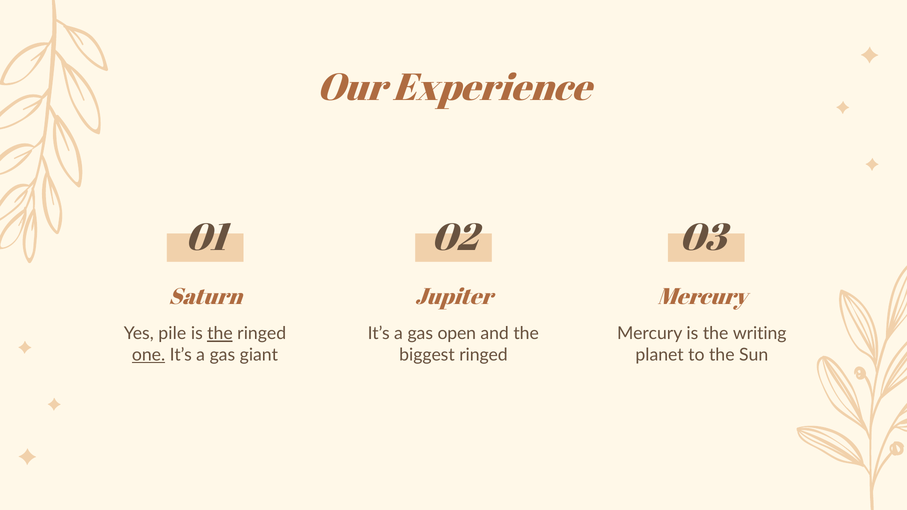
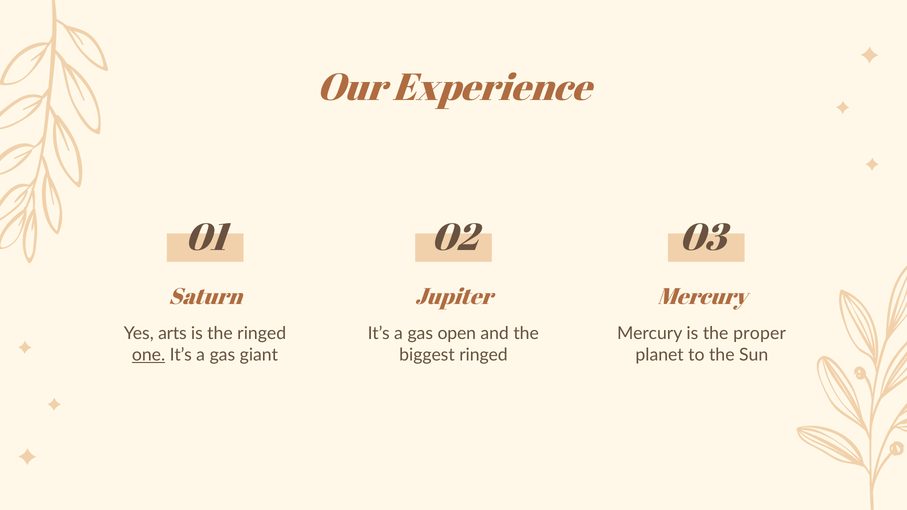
pile: pile -> arts (172, 334)
the underline: present -> none (220, 334)
writing: writing -> proper (760, 334)
